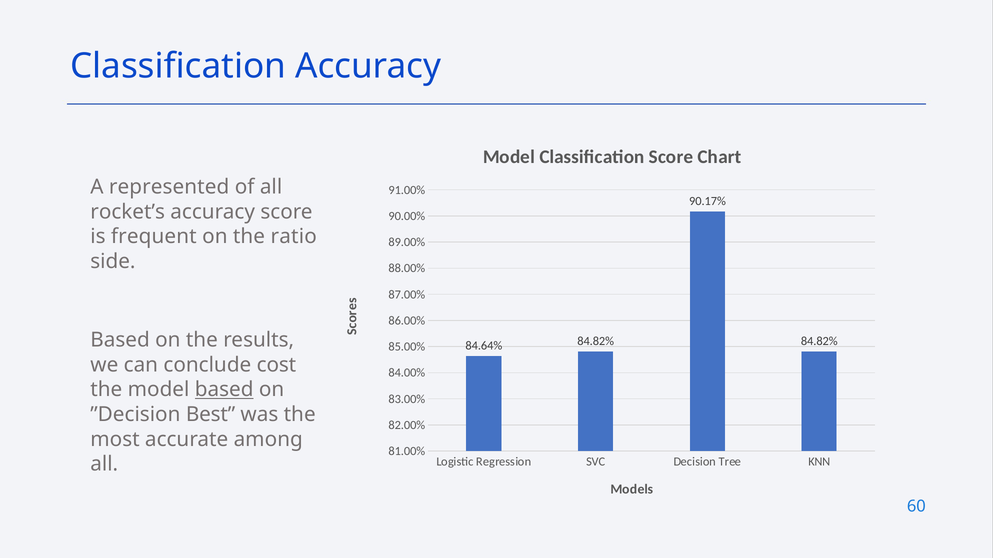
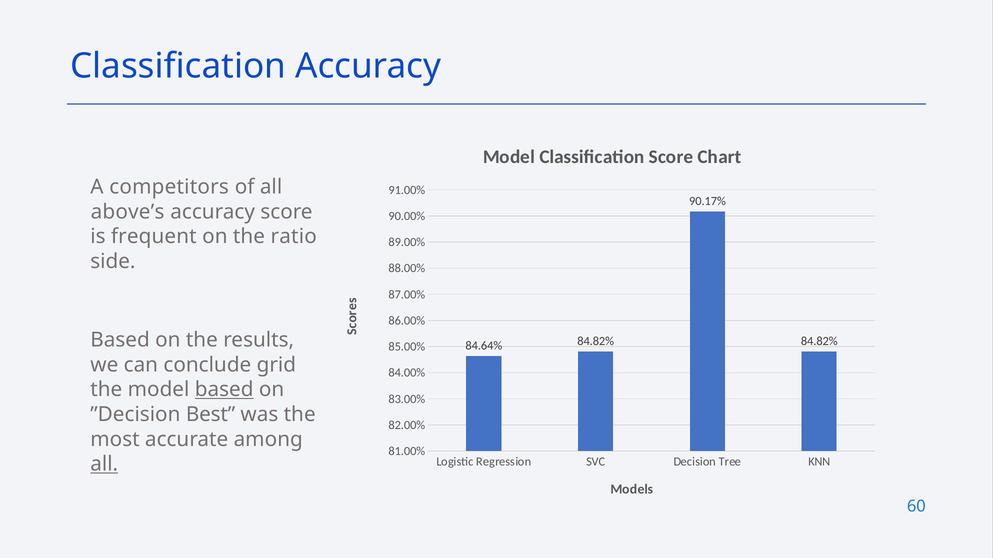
represented: represented -> competitors (169, 187)
rocket’s: rocket’s -> above’s (128, 212)
cost: cost -> grid (276, 365)
all underline: none -> present (104, 464)
